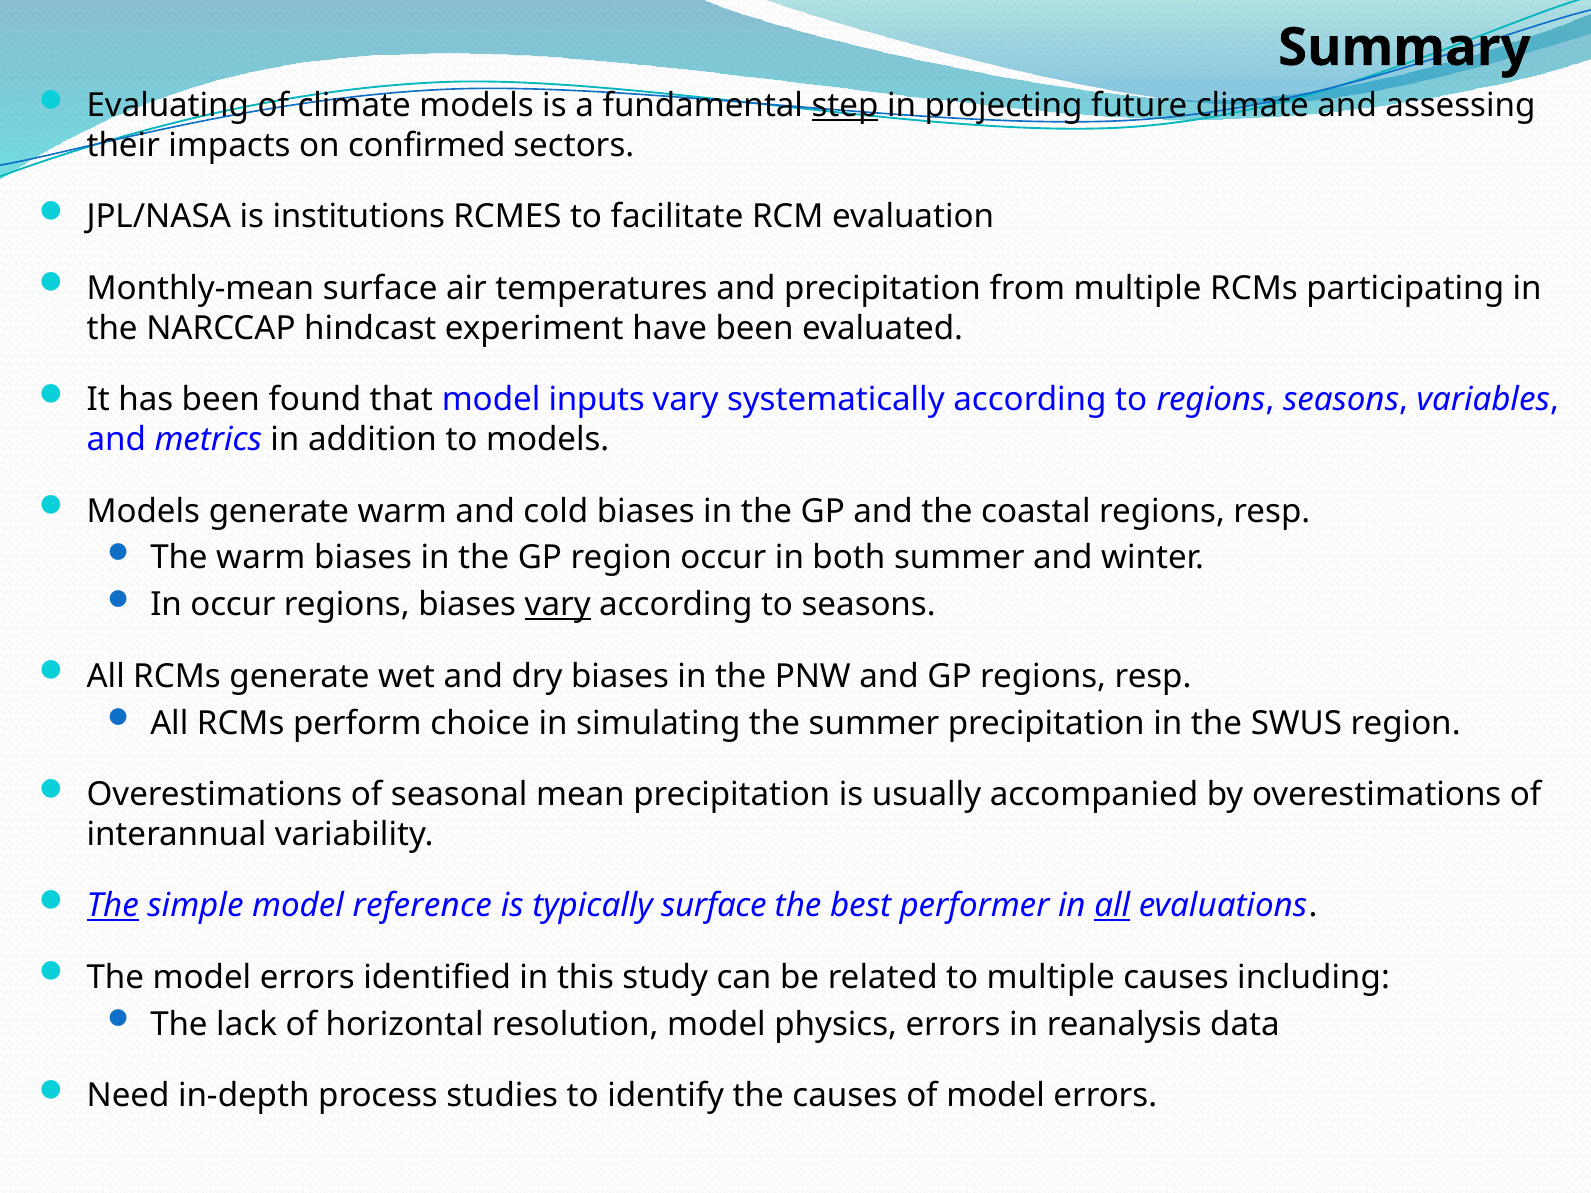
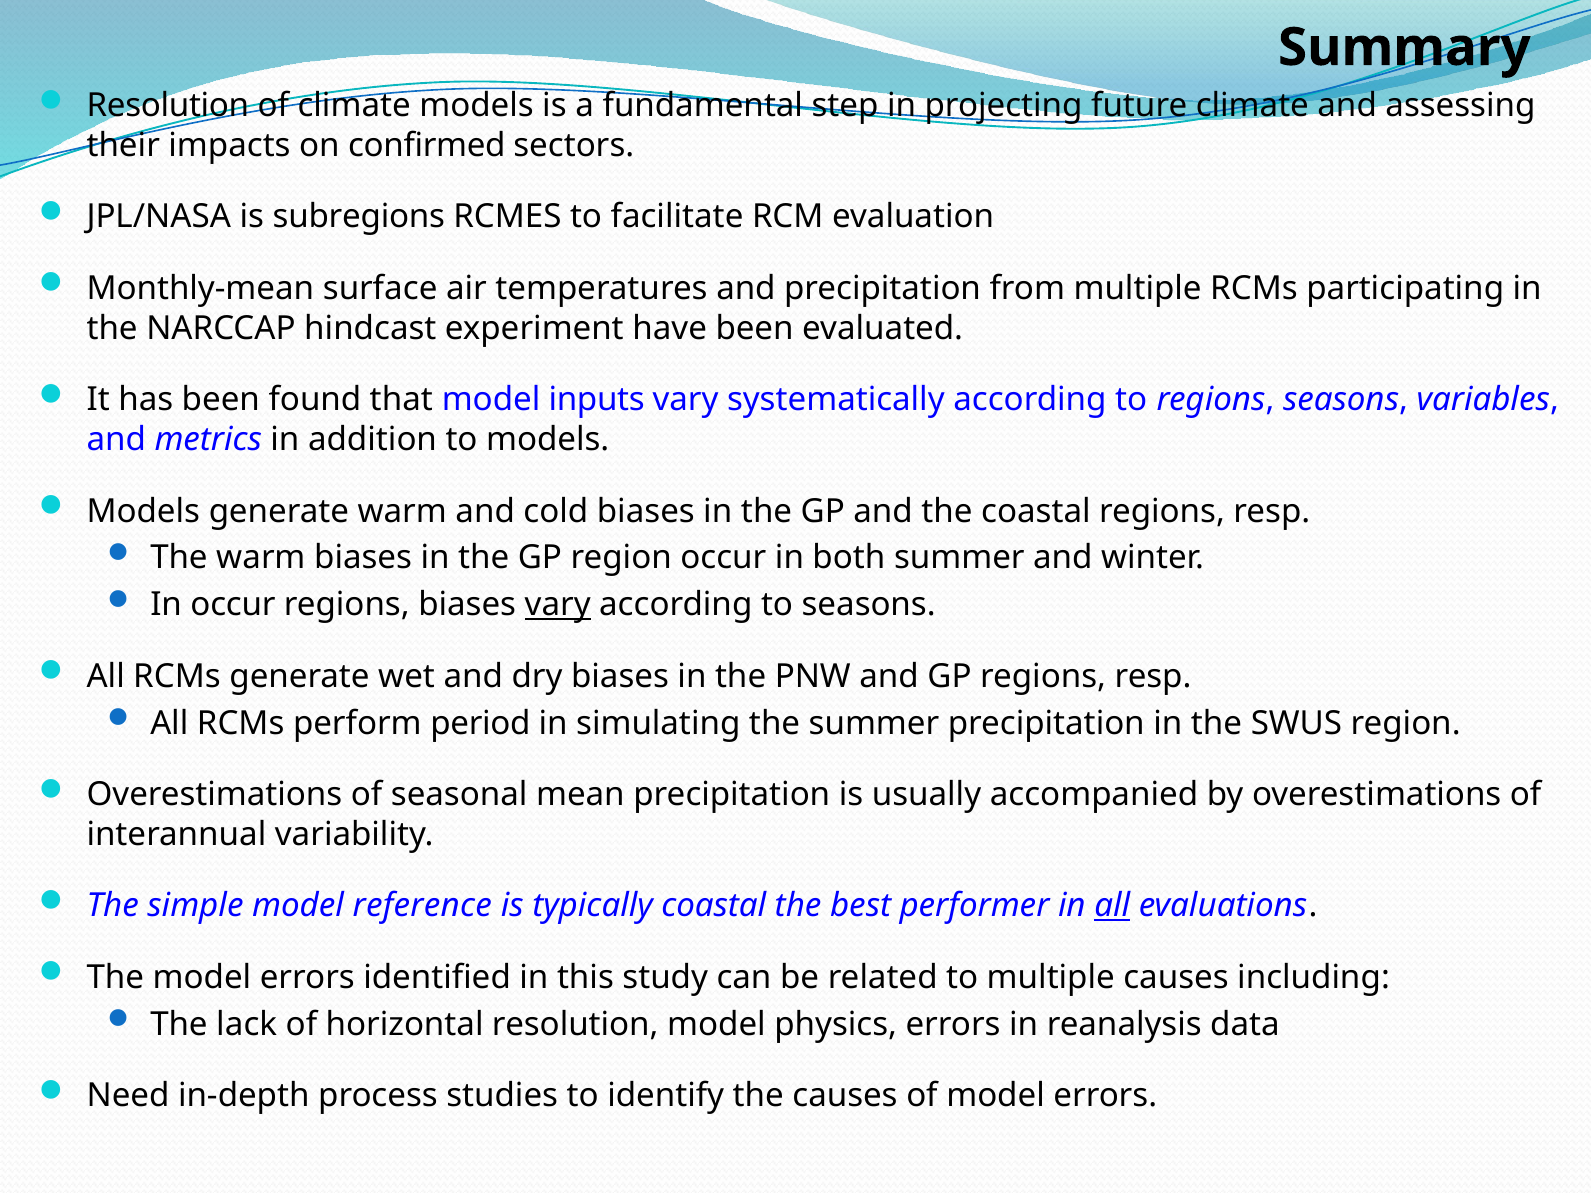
Evaluating: Evaluating -> Resolution (168, 106)
step underline: present -> none (845, 106)
institutions: institutions -> subregions (359, 217)
choice: choice -> period (480, 723)
The underline: present -> none (113, 906)
typically surface: surface -> coastal (714, 906)
